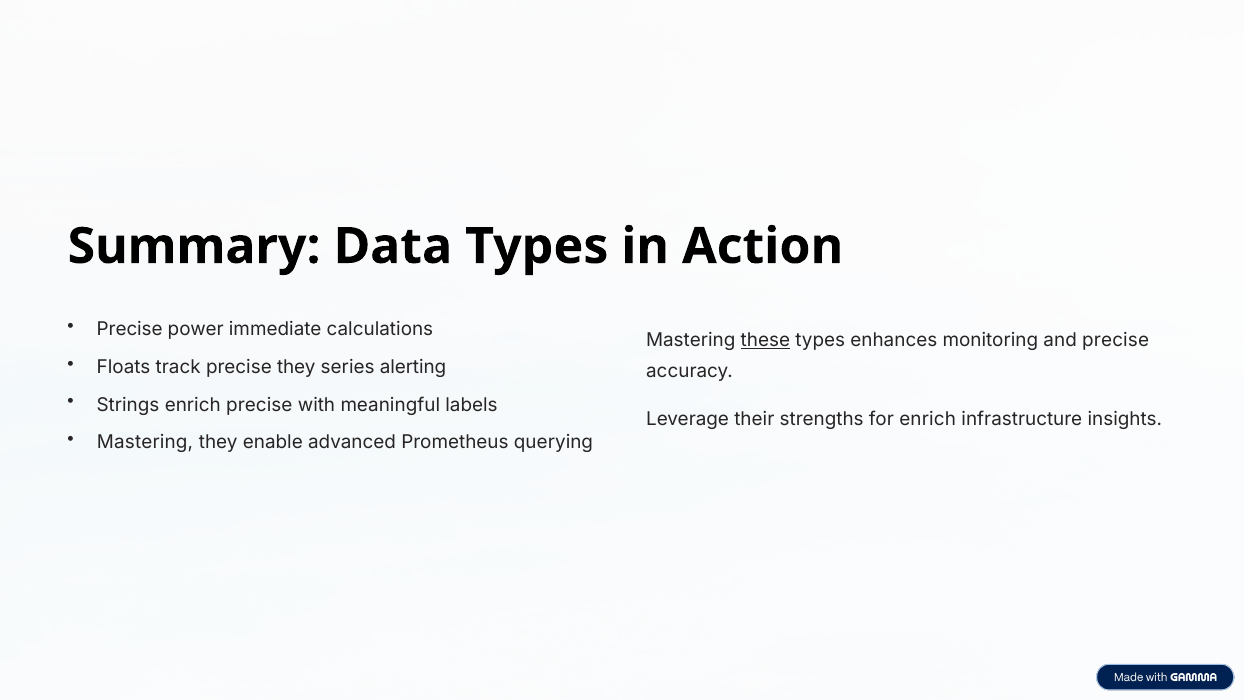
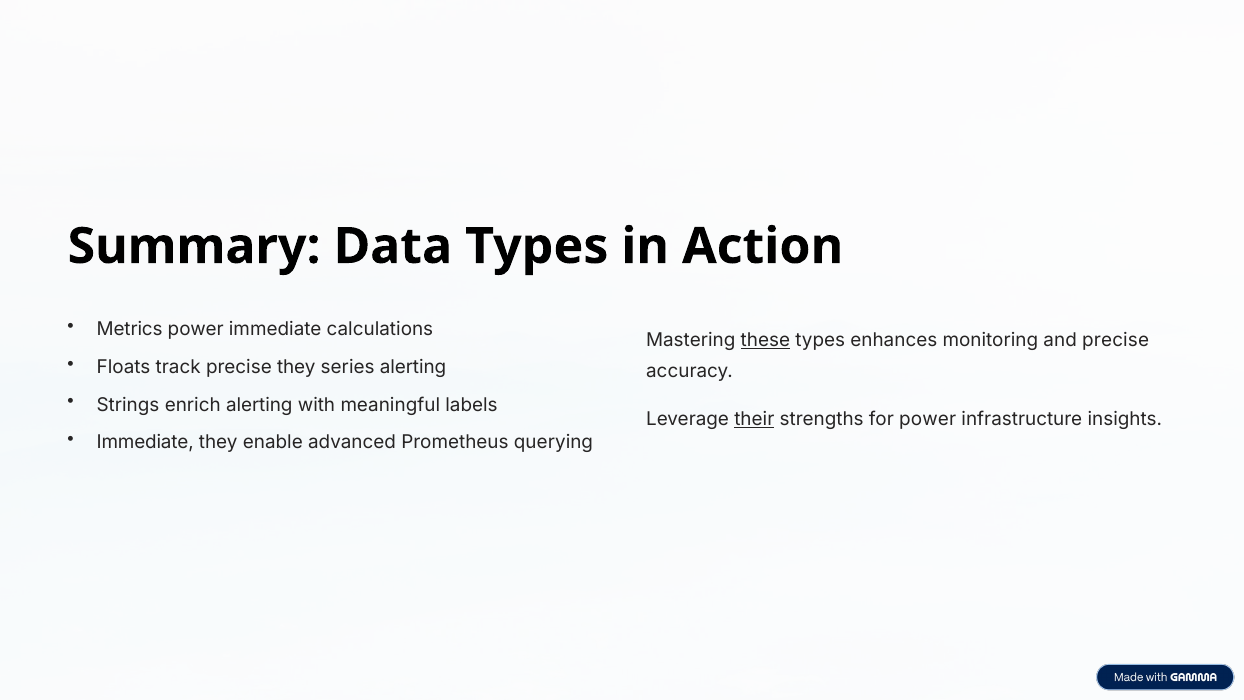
Precise: Precise -> Metrics (130, 329)
enrich precise: precise -> alerting (259, 405)
their underline: none -> present (754, 419)
for enrich: enrich -> power (928, 419)
Mastering: Mastering -> Immediate (145, 442)
